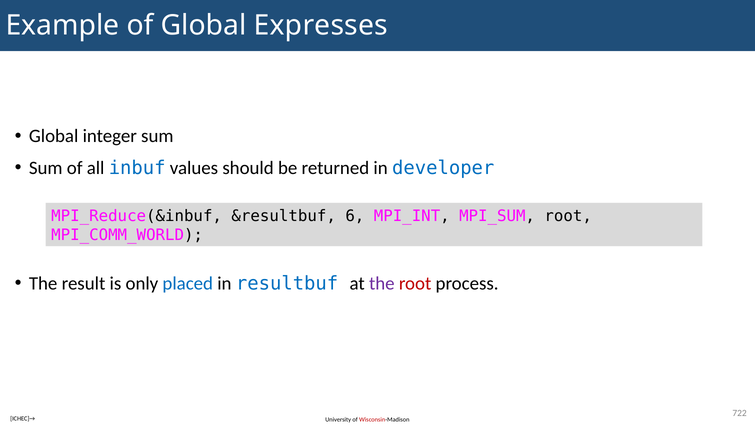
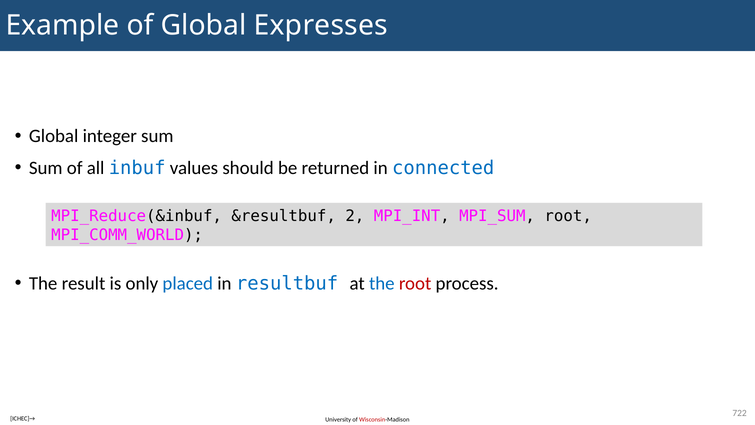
developer: developer -> connected (443, 168)
6: 6 -> 2 (355, 216)
the colour: purple -> blue (382, 283)
